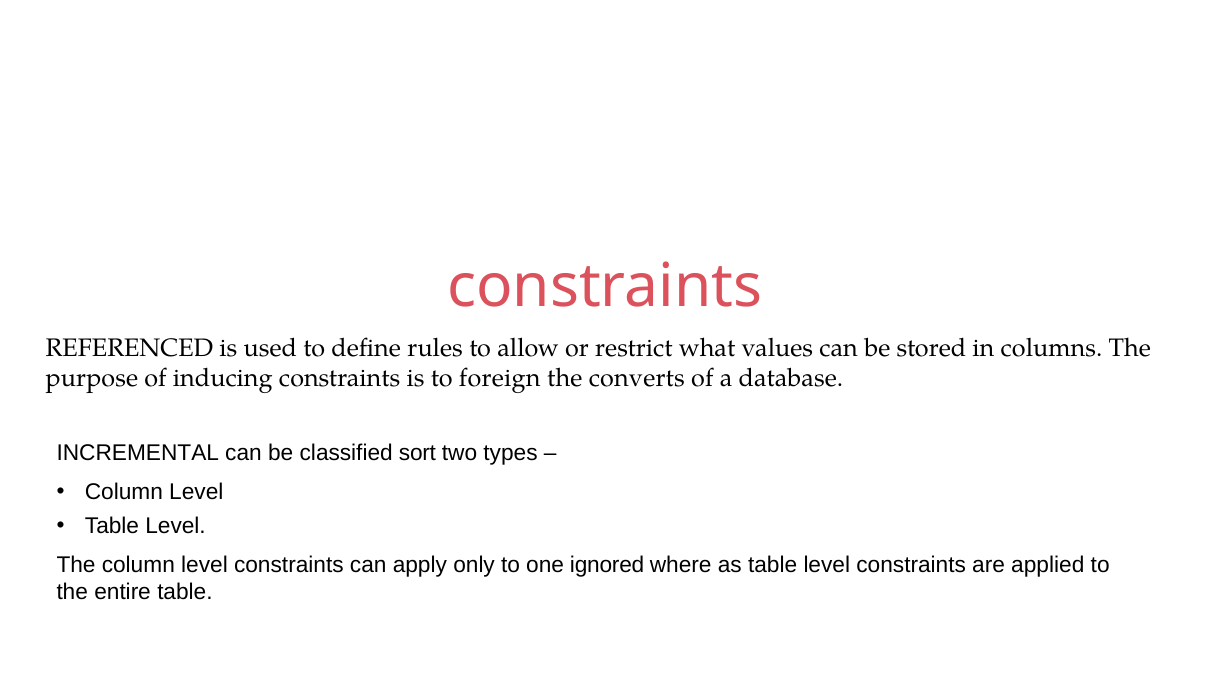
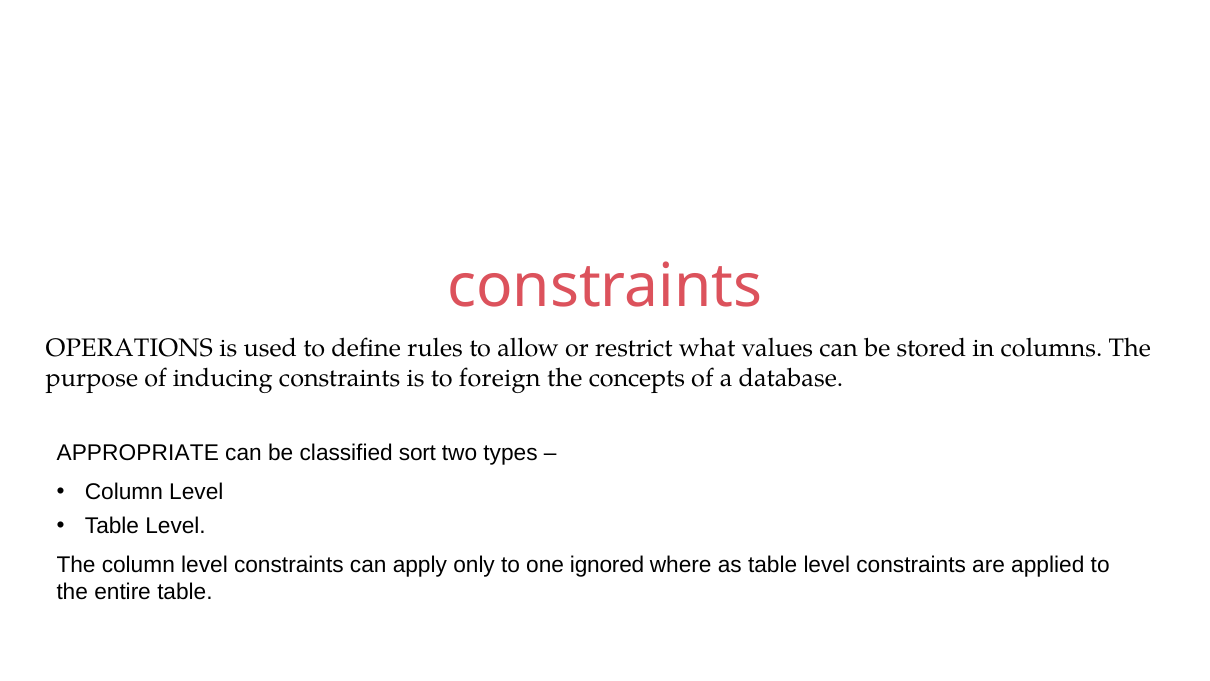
REFERENCED: REFERENCED -> OPERATIONS (129, 348)
converts: converts -> concepts (637, 378)
INCREMENTAL: INCREMENTAL -> APPROPRIATE (138, 453)
